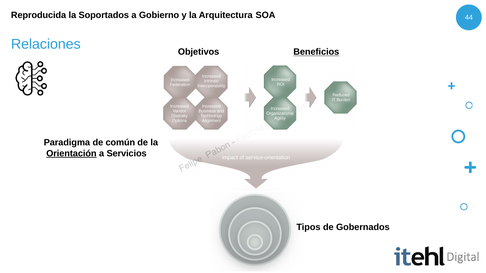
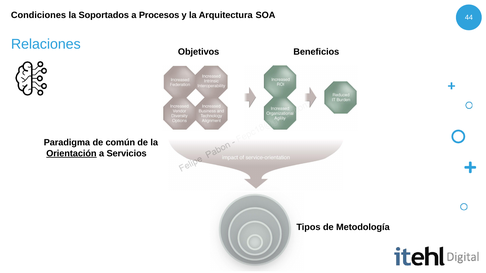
Reproducida: Reproducida -> Condiciones (38, 15)
Gobierno: Gobierno -> Procesos (159, 15)
Beneficios underline: present -> none (316, 52)
Gobernados: Gobernados -> Metodología (363, 228)
